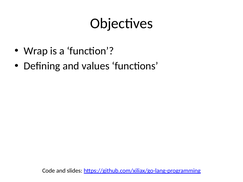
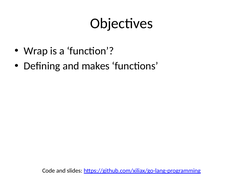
values: values -> makes (96, 66)
